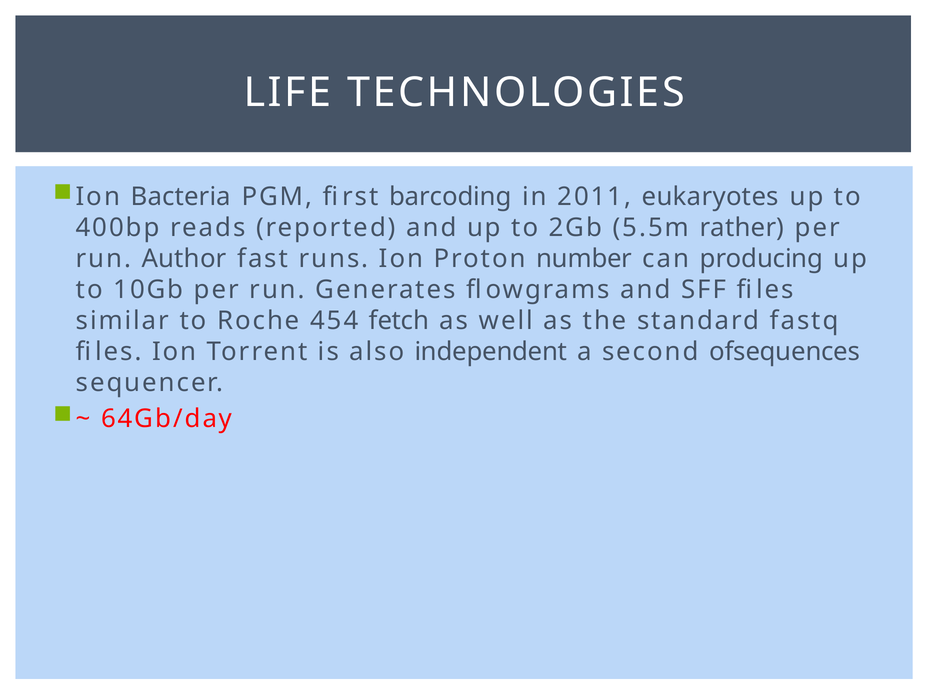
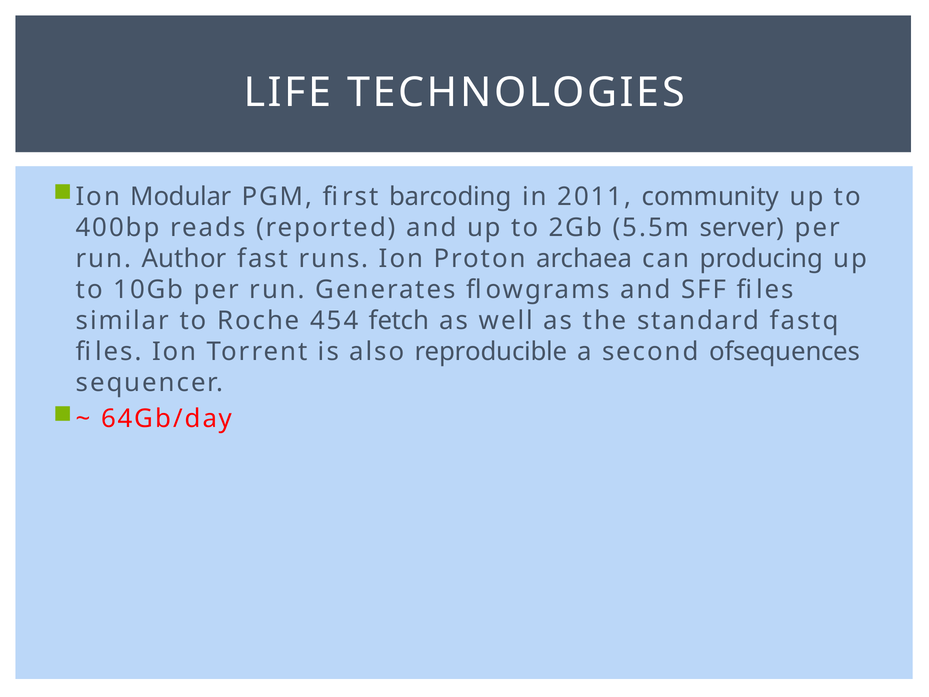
Bacteria: Bacteria -> Modular (181, 197)
eukaryotes: eukaryotes -> community (710, 197)
rather: rather -> server (742, 228)
number: number -> archaea (584, 259)
independent: independent -> reproducible (491, 351)
